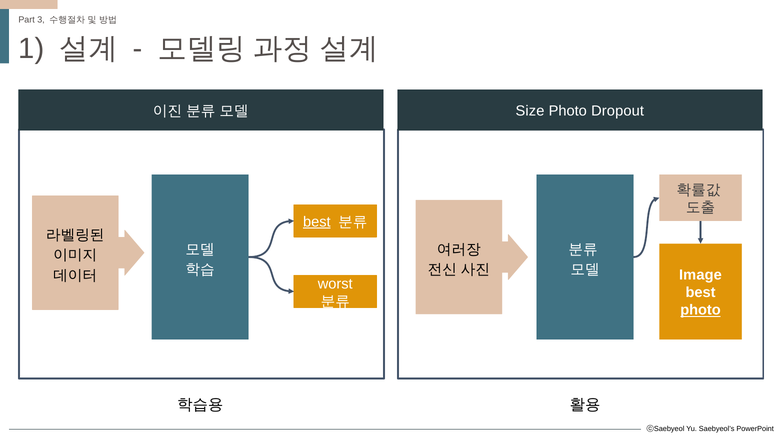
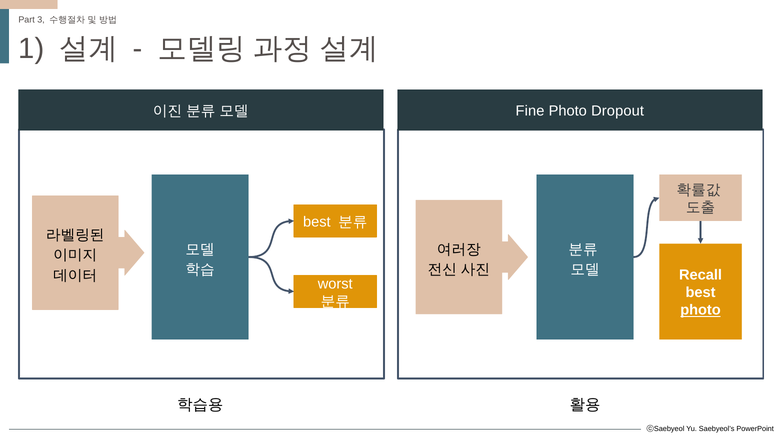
Size: Size -> Fine (530, 111)
best underline: present -> none (317, 222)
Image: Image -> Recall (701, 275)
